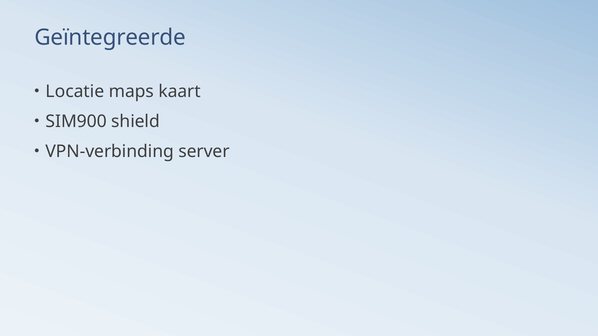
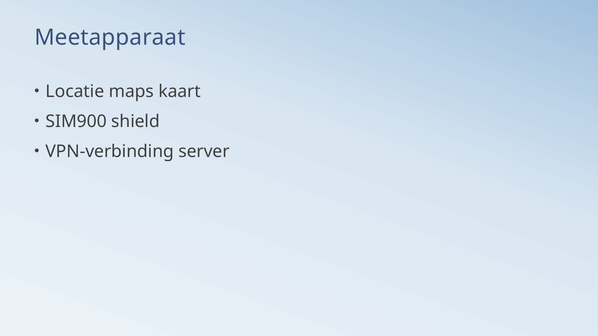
Geïntegreerde: Geïntegreerde -> Meetapparaat (110, 37)
